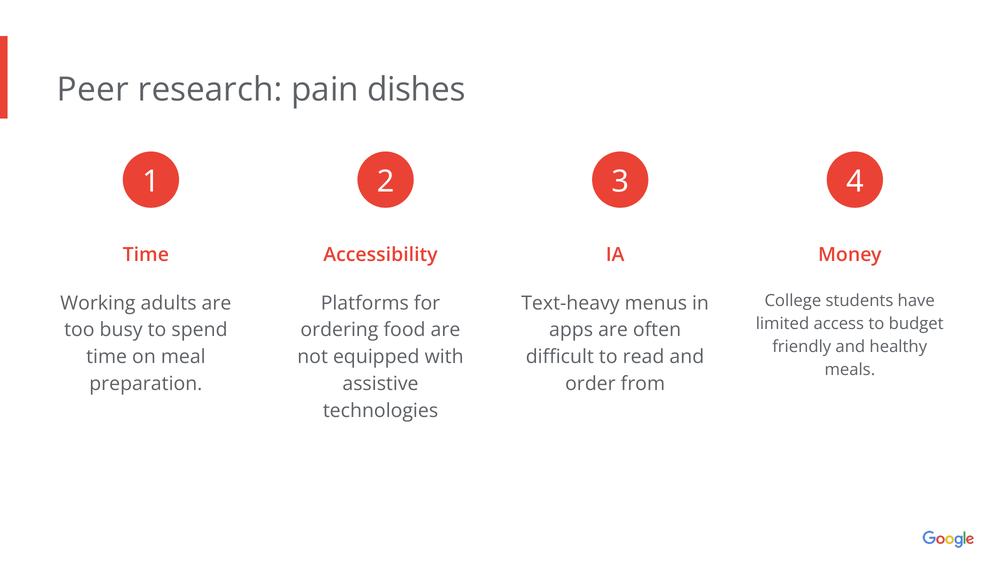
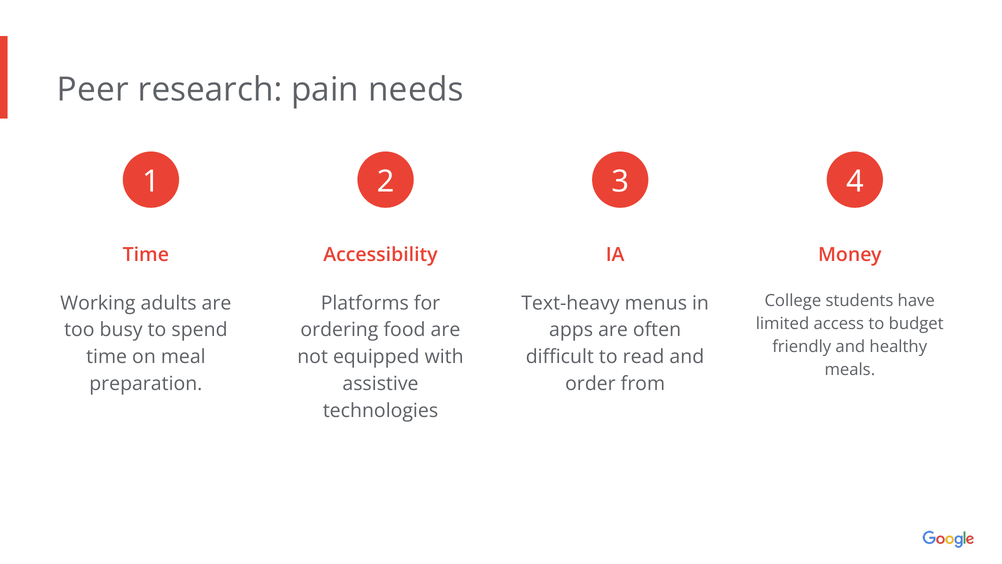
dishes: dishes -> needs (416, 90)
